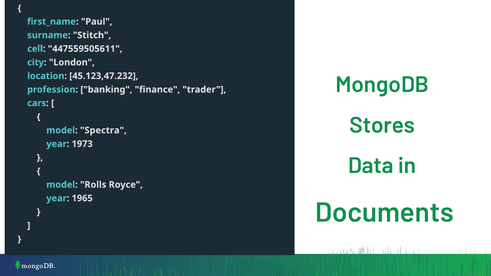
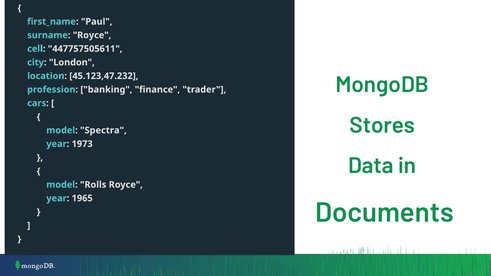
surname Stitch: Stitch -> Royce (92, 35)
447559505611: 447559505611 -> 447757505611 (85, 49)
